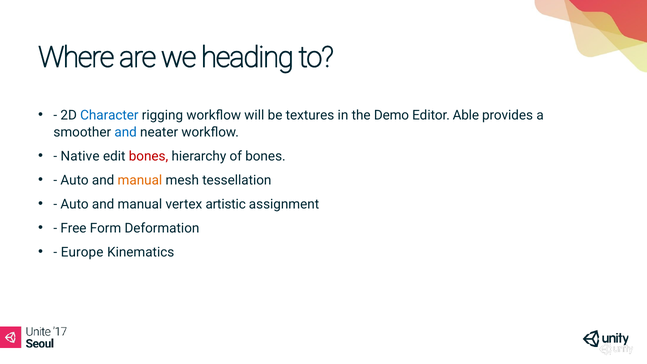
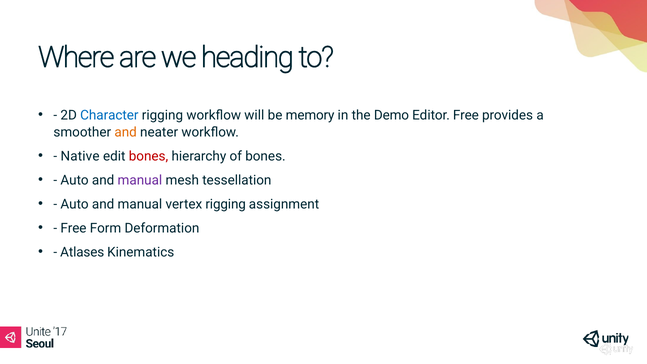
textures: textures -> memory (310, 115)
Editor Able: Able -> Free (466, 115)
and colour: blue -> orange (126, 132)
manual colour: orange -> purple (140, 180)
vertex artistic: artistic -> rigging (226, 204)
Europe: Europe -> Atlases (82, 252)
